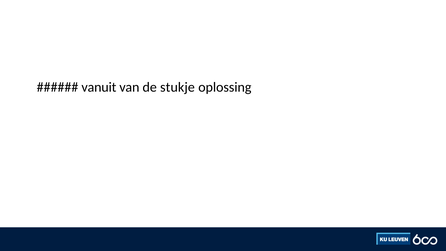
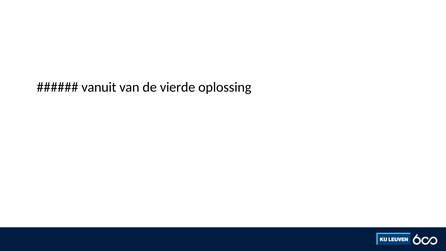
stukje: stukje -> vierde (178, 87)
